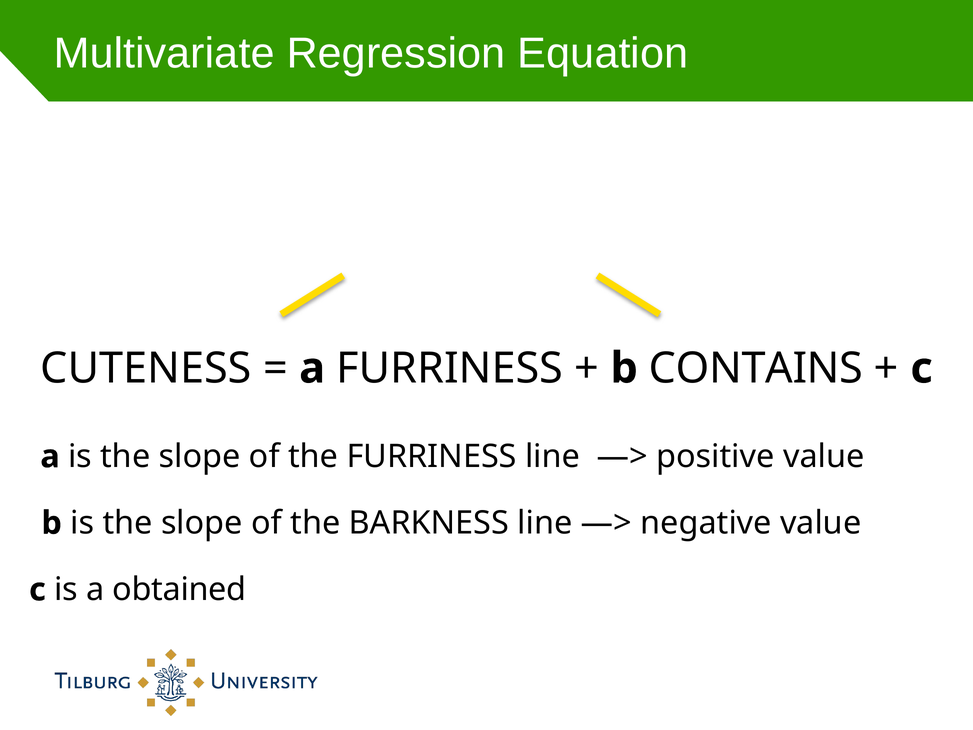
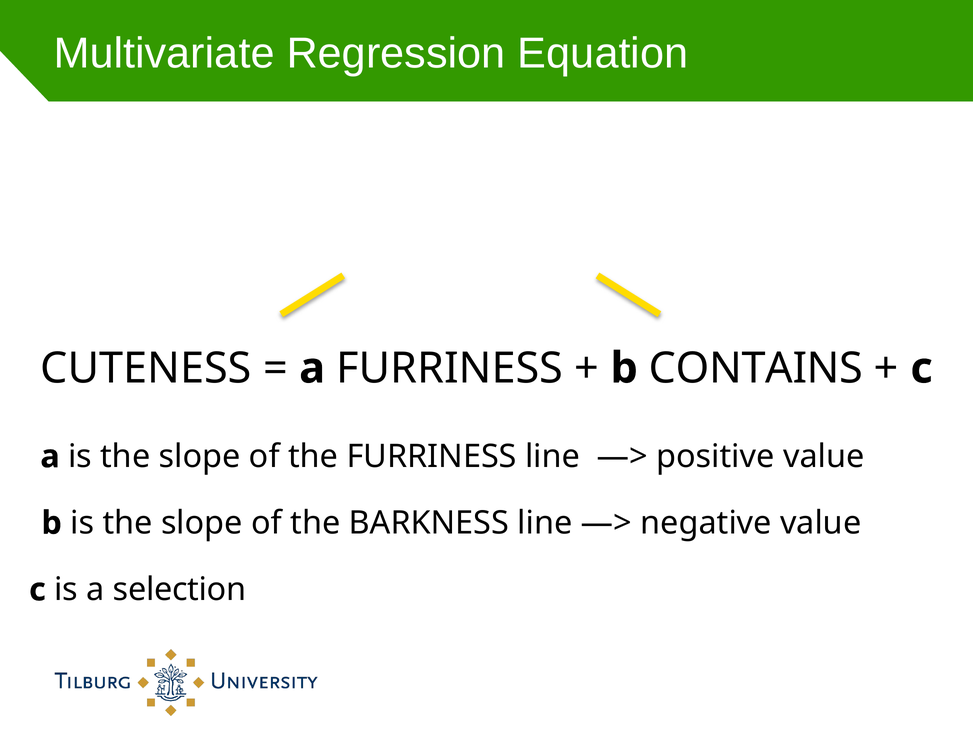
obtained: obtained -> selection (179, 590)
